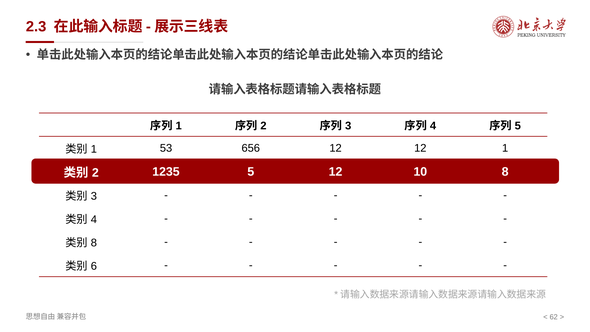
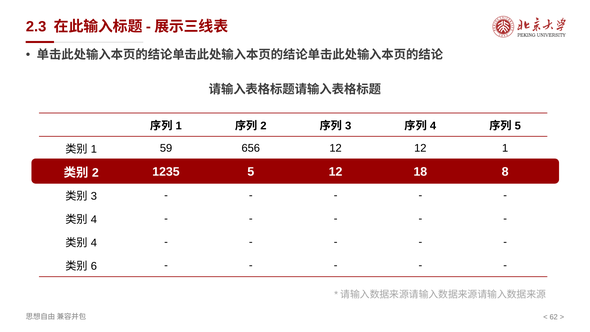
53: 53 -> 59 (166, 148)
10: 10 -> 18 (420, 172)
8: 8 -> 4 (94, 243)
